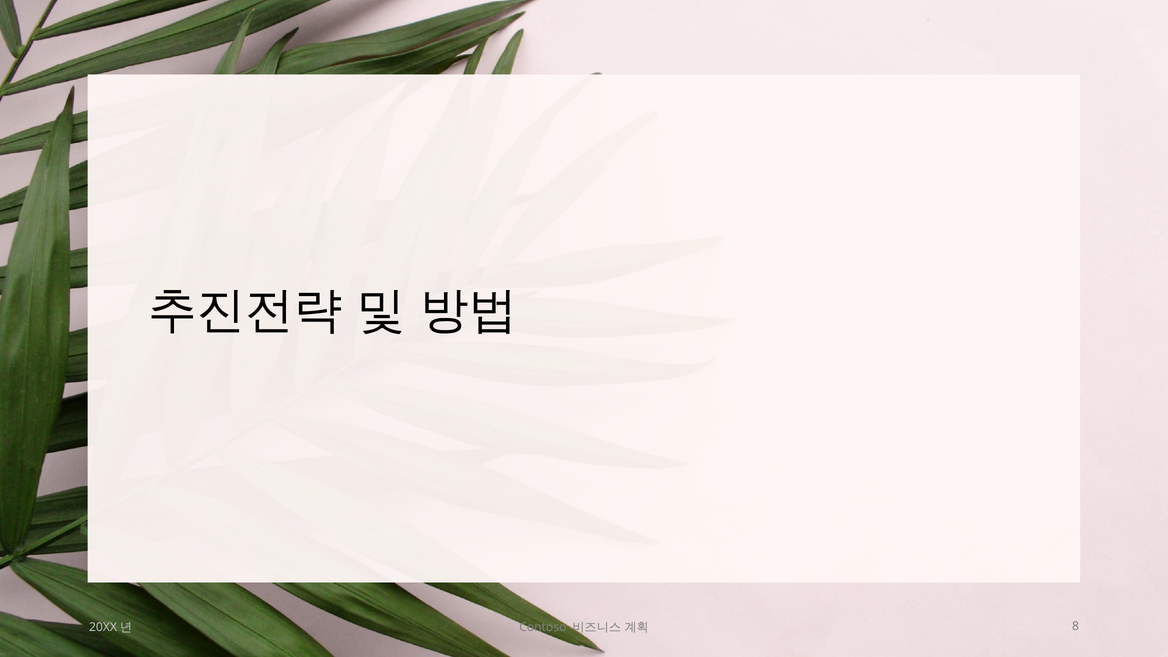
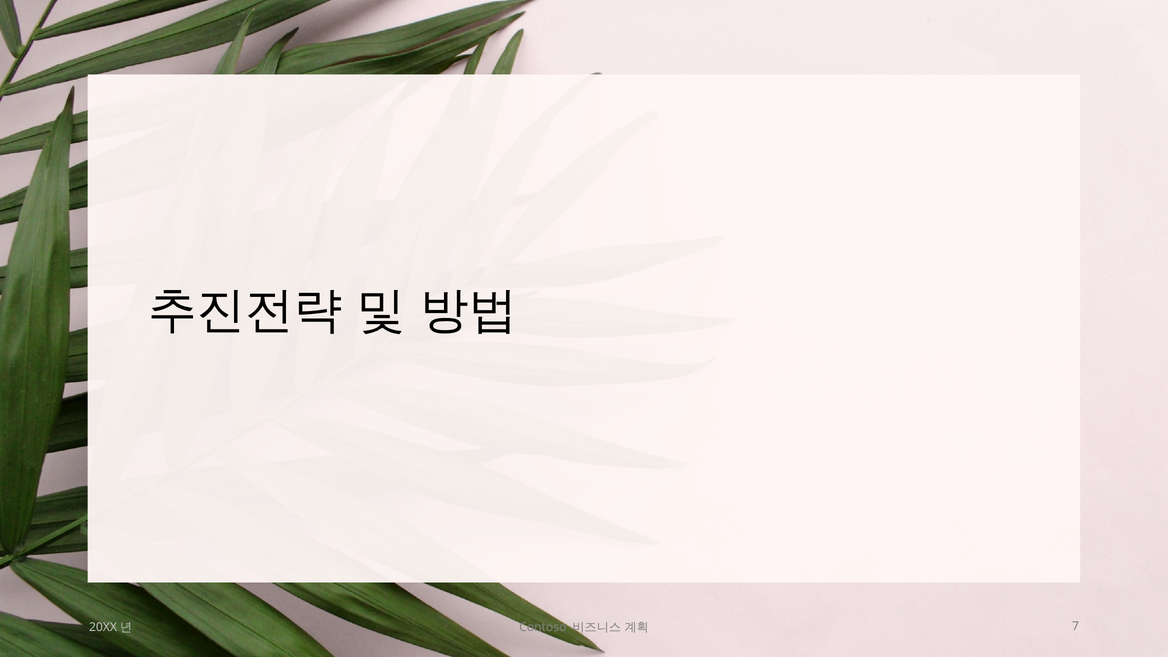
8: 8 -> 7 (1076, 626)
